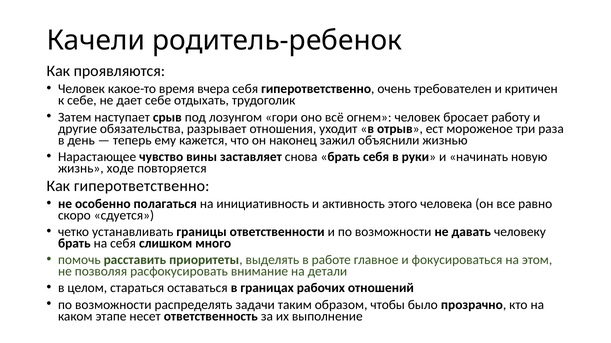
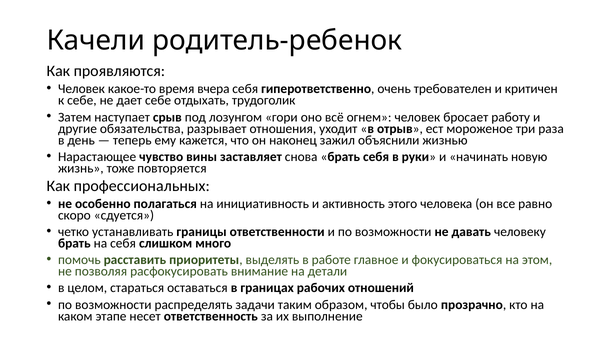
ходе: ходе -> тоже (120, 169)
Как гиперответственно: гиперответственно -> профессиональных (142, 186)
